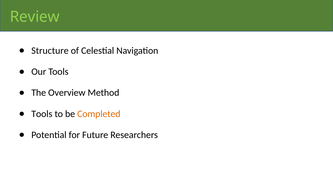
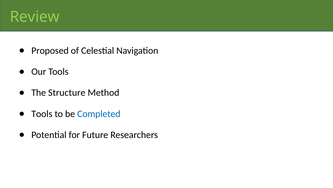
Structure: Structure -> Proposed (50, 50)
Overview: Overview -> Structure (67, 92)
Completed colour: orange -> blue (99, 113)
